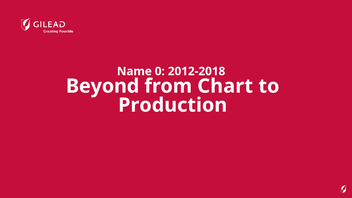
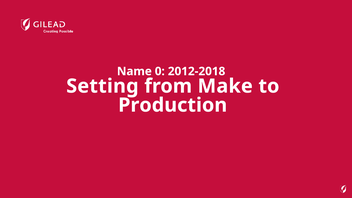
Beyond: Beyond -> Setting (102, 86)
Chart: Chart -> Make (225, 86)
